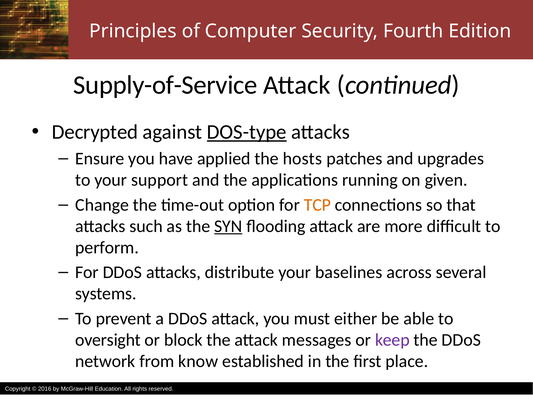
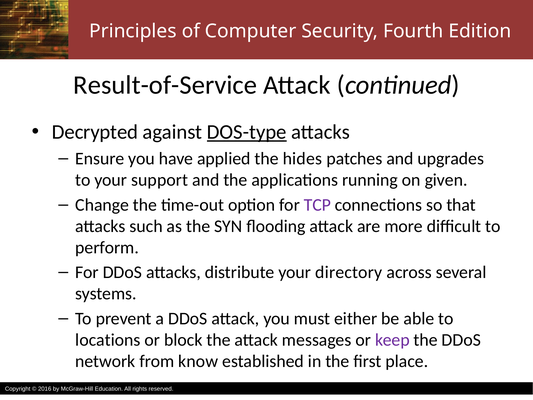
Supply-of-Service: Supply-of-Service -> Result-of-Service (165, 85)
hosts: hosts -> hides (302, 158)
TCP colour: orange -> purple (317, 205)
SYN underline: present -> none (228, 226)
baselines: baselines -> directory (349, 272)
oversight: oversight -> locations (108, 340)
